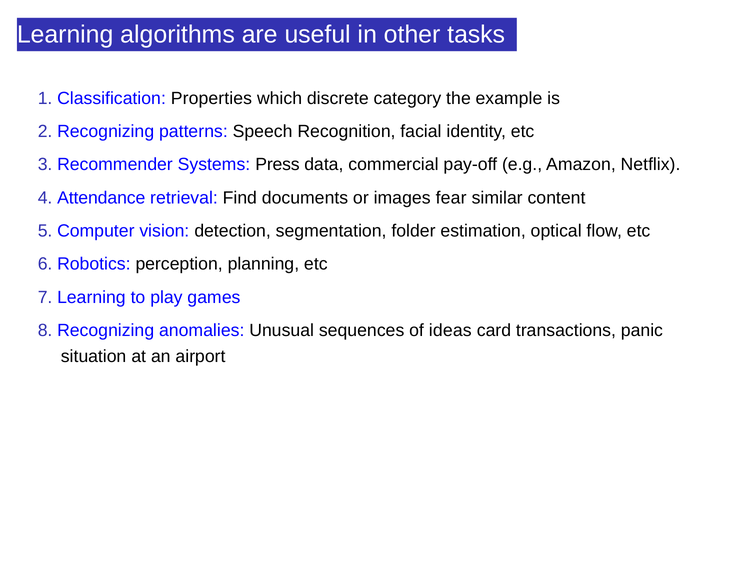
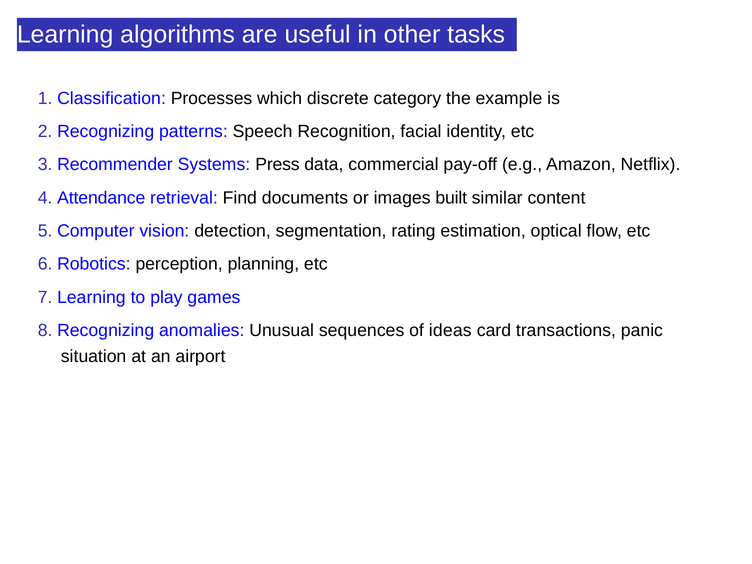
Properties: Properties -> Processes (212, 98)
fear: fear -> built (451, 198)
folder: folder -> rating (413, 231)
